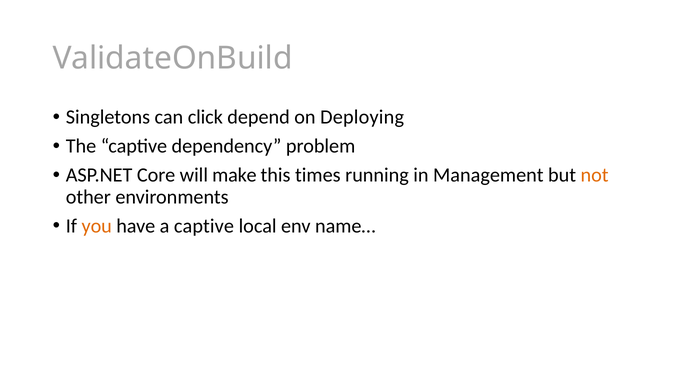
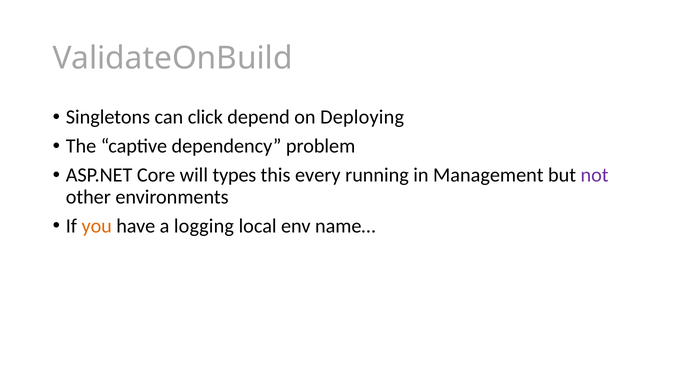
make: make -> types (234, 175)
times: times -> every (318, 175)
not colour: orange -> purple (595, 175)
a captive: captive -> logging (204, 226)
